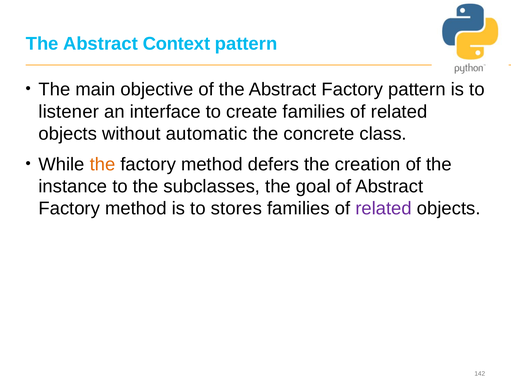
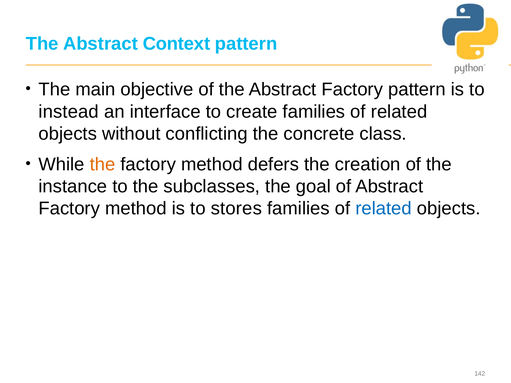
listener: listener -> instead (69, 112)
automatic: automatic -> conflicting (207, 134)
related colour: purple -> blue (384, 209)
